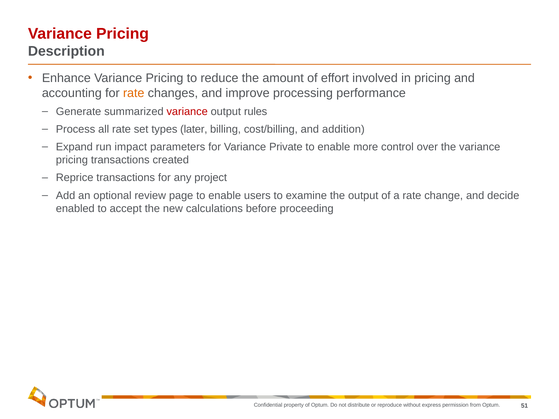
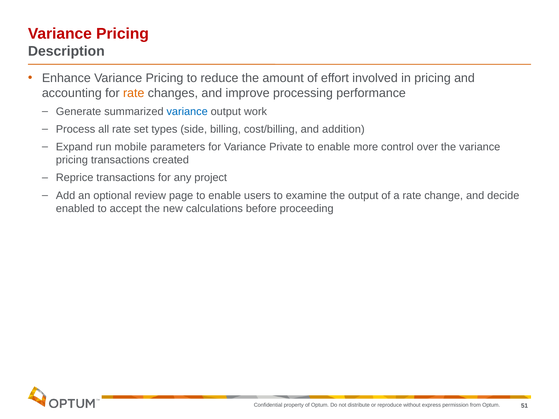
variance colour: red -> blue (187, 112)
rules: rules -> work (256, 112)
later: later -> side (194, 129)
impact: impact -> mobile (131, 147)
